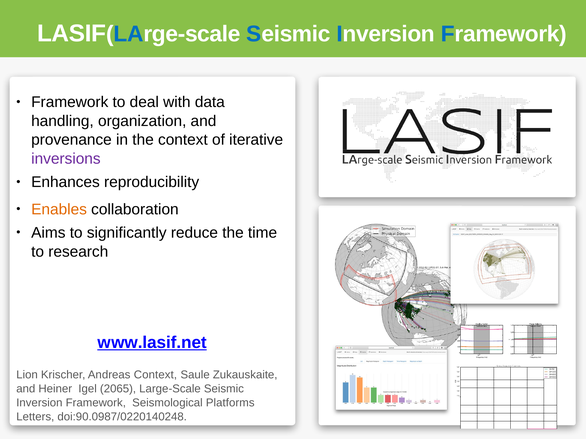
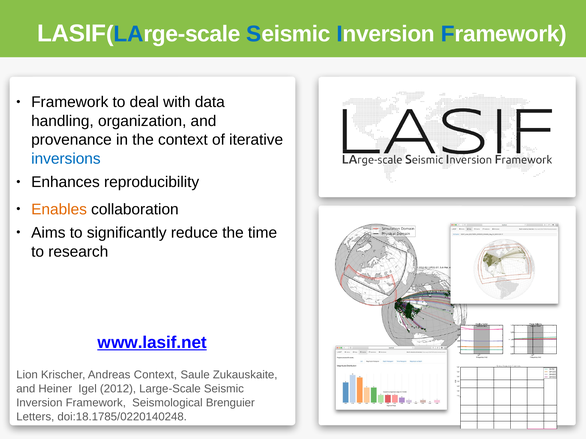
inversions colour: purple -> blue (66, 159)
2065: 2065 -> 2012 (118, 389)
Platforms: Platforms -> Brenguier (230, 403)
doi:90.0987/0220140248: doi:90.0987/0220140248 -> doi:18.1785/0220140248 (122, 417)
